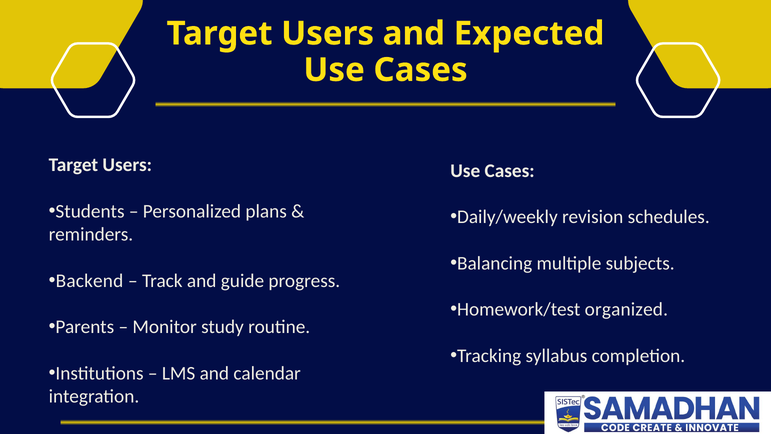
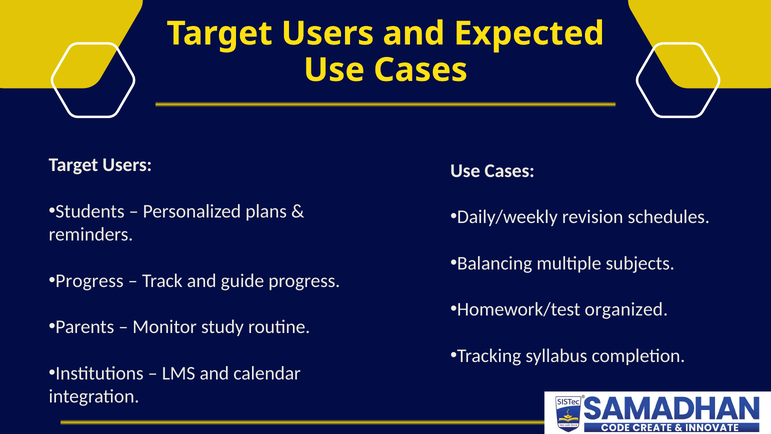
Backend: Backend -> Progress (90, 281)
